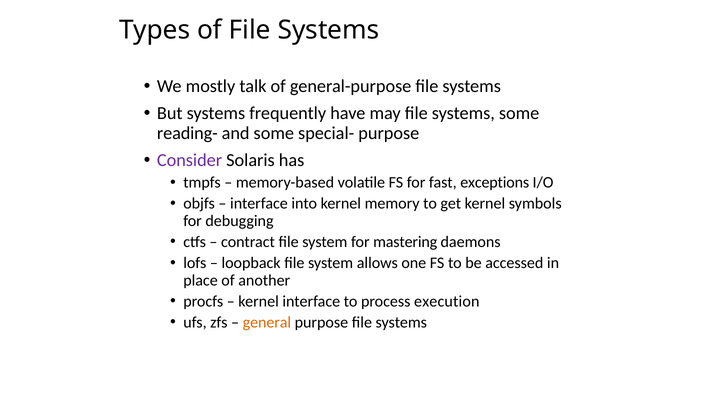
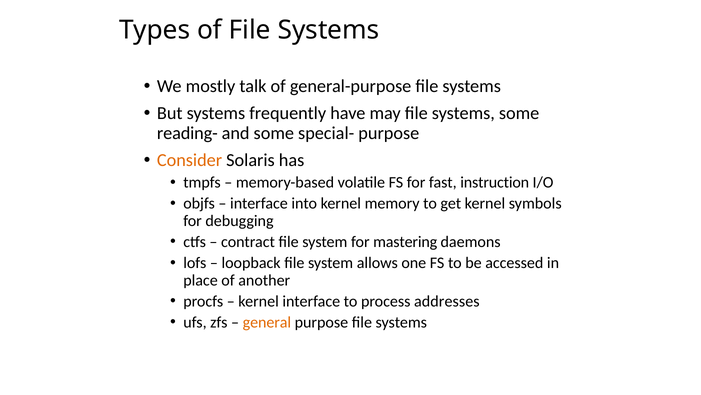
Consider colour: purple -> orange (190, 160)
exceptions: exceptions -> instruction (495, 182)
execution: execution -> addresses (447, 301)
